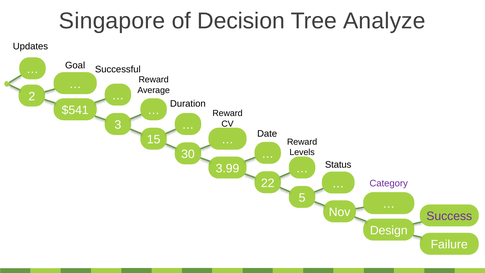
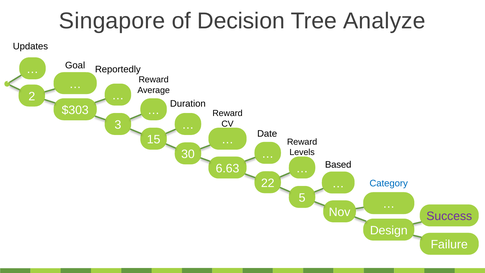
Successful: Successful -> Reportedly (118, 69)
$541: $541 -> $303 (75, 110)
Status: Status -> Based (338, 165)
3.99: 3.99 -> 6.63 (228, 168)
Category colour: purple -> blue (389, 183)
